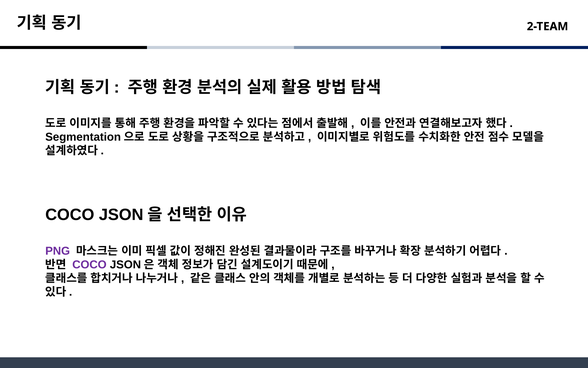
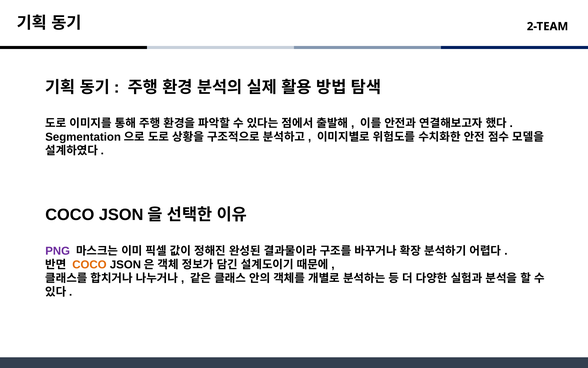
COCO colour: purple -> orange (89, 264)
